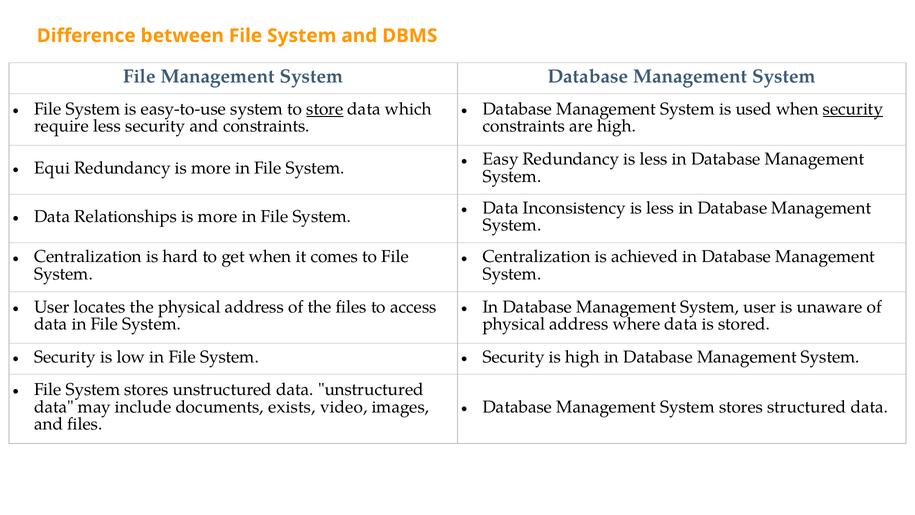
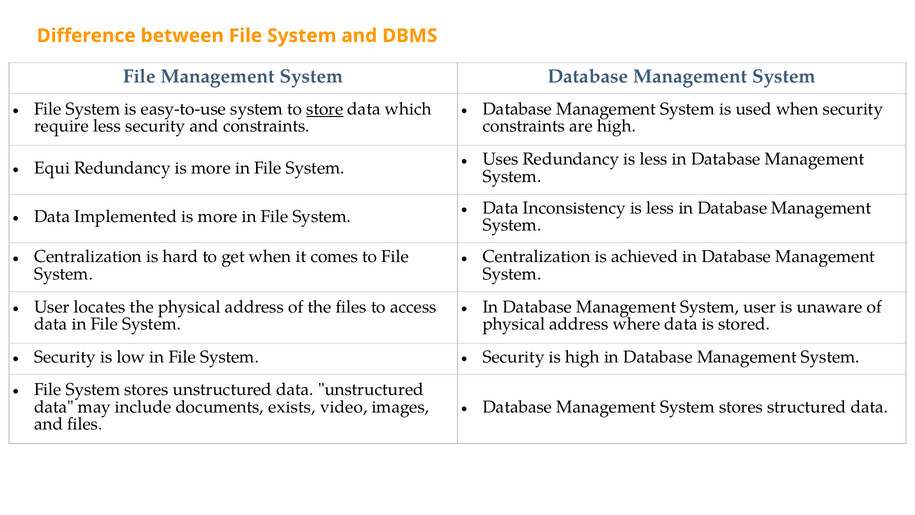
security underline: present -> none (853, 109)
Easy: Easy -> Uses (501, 159)
Relationships: Relationships -> Implemented (126, 217)
